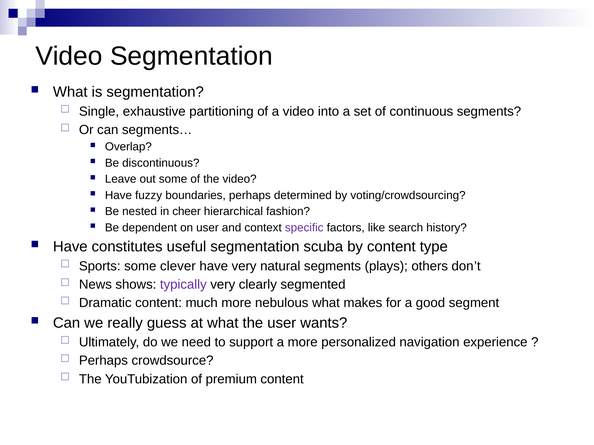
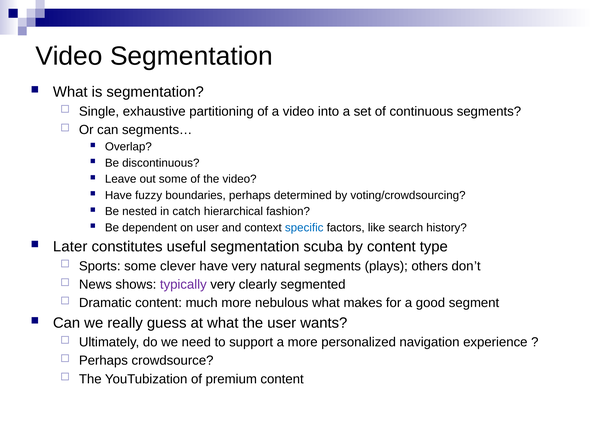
cheer: cheer -> catch (186, 212)
specific colour: purple -> blue (304, 228)
Have: Have -> Later (70, 247)
